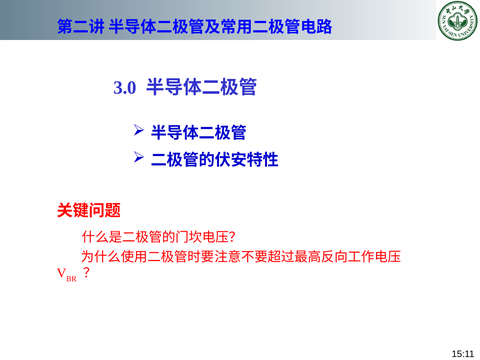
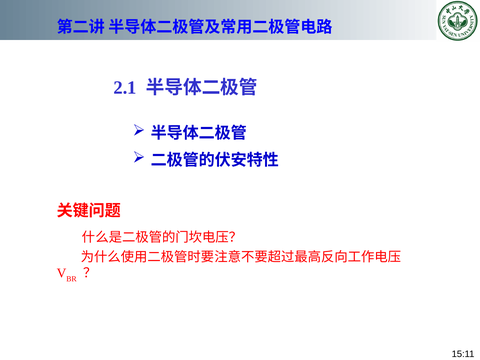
3.0: 3.0 -> 2.1 (125, 88)
